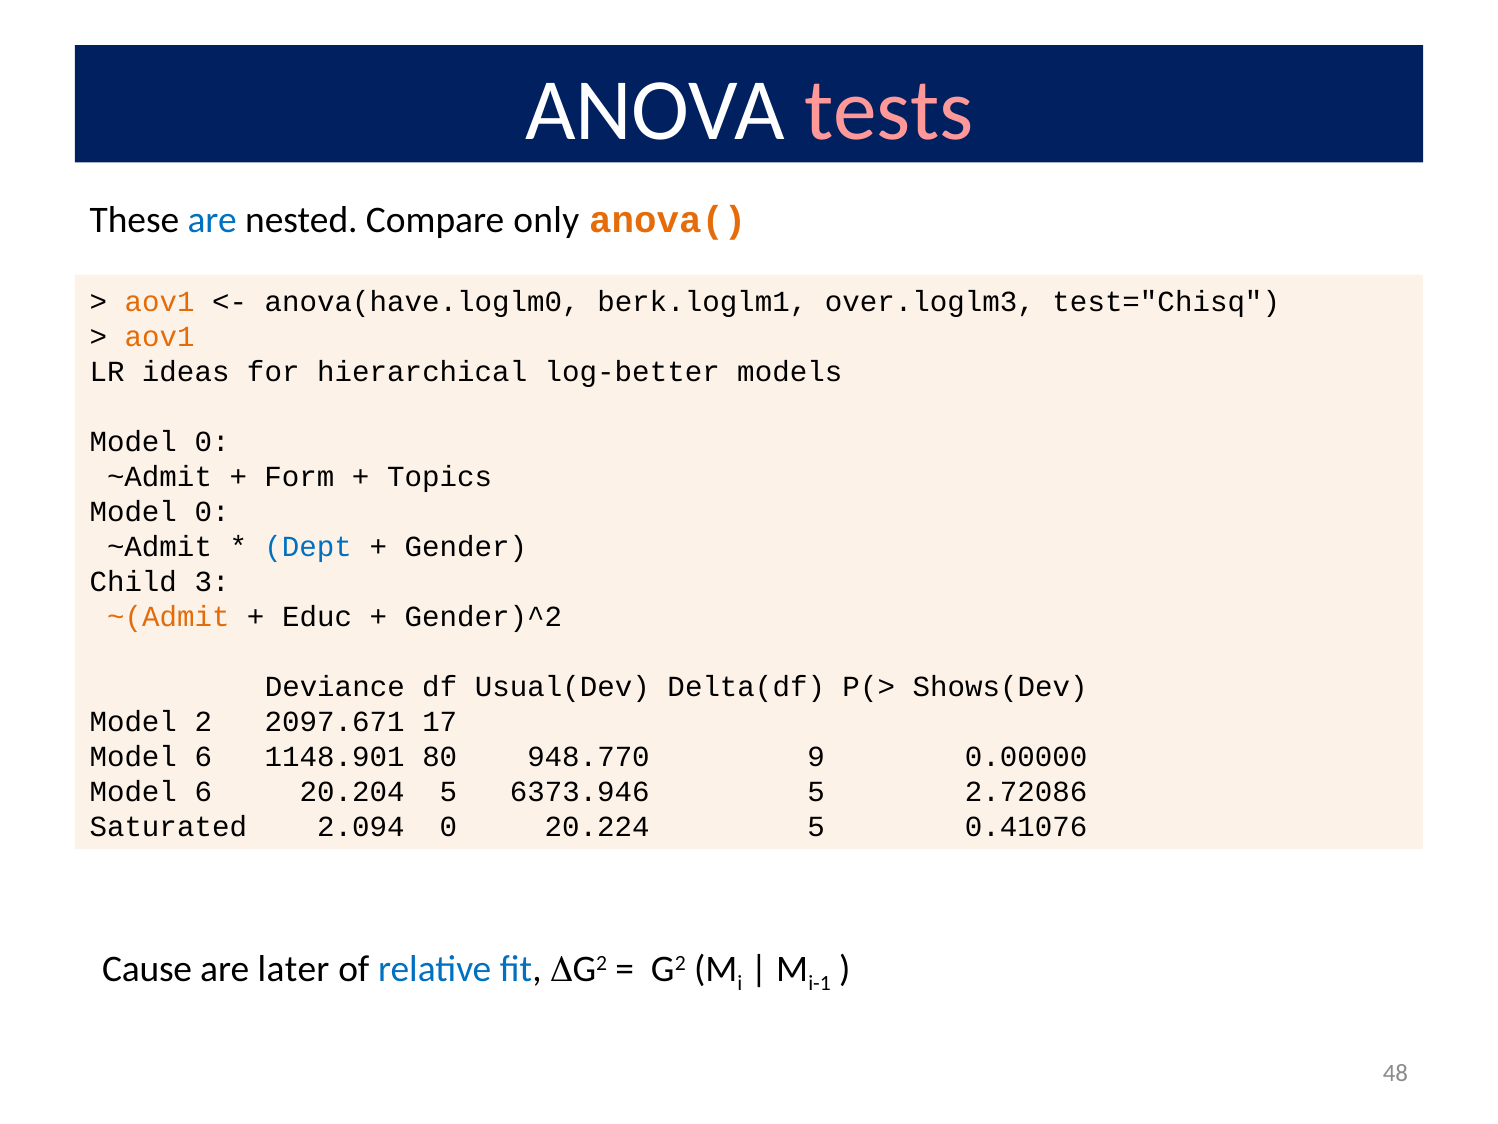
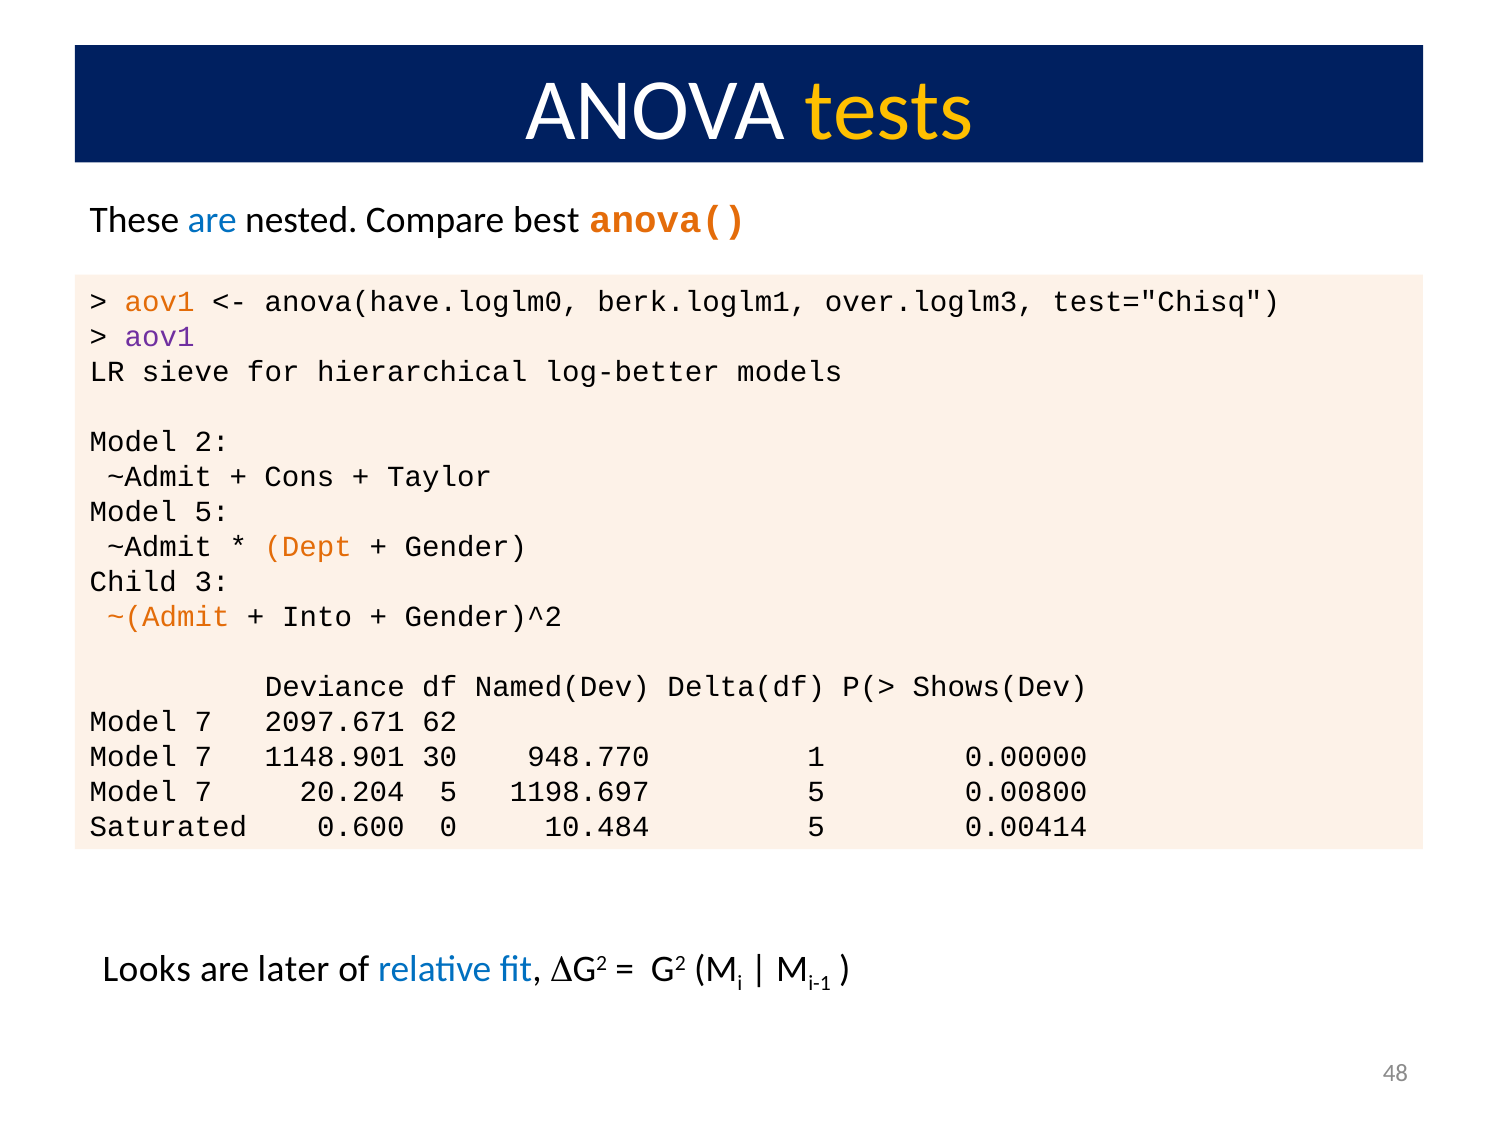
tests colour: pink -> yellow (889, 111)
only: only -> best (546, 220)
aov1 colour: orange -> purple (160, 336)
ideas: ideas -> sieve (186, 371)
0: 0 -> 2 (212, 441)
Form: Form -> Cons (299, 476)
Topics: Topics -> Taylor (440, 476)
0: 0 -> 5 (212, 511)
Dept colour: blue -> orange (308, 546)
Educ: Educ -> Into (317, 616)
Usual(Dev: Usual(Dev -> Named(Dev (562, 686)
2: 2 -> 7 (203, 721)
17: 17 -> 62 (440, 721)
6: 6 -> 7 (203, 756)
80: 80 -> 30 (440, 756)
9: 9 -> 1 (816, 756)
6: 6 -> 7 (203, 791)
6373.946: 6373.946 -> 1198.697 (580, 791)
2.72086: 2.72086 -> 0.00800 (1026, 791)
2.094: 2.094 -> 0.600 (361, 826)
20.224: 20.224 -> 10.484 (597, 826)
0.41076: 0.41076 -> 0.00414 (1026, 826)
Cause: Cause -> Looks (147, 969)
